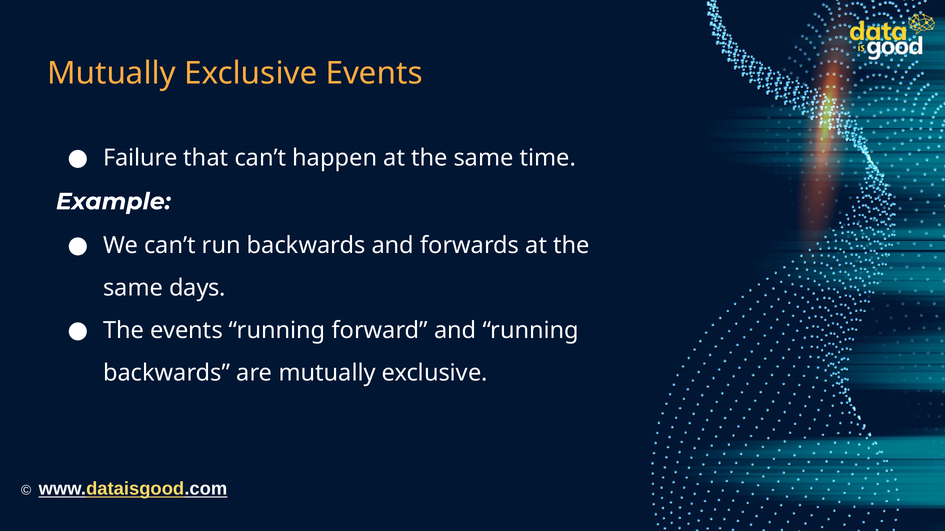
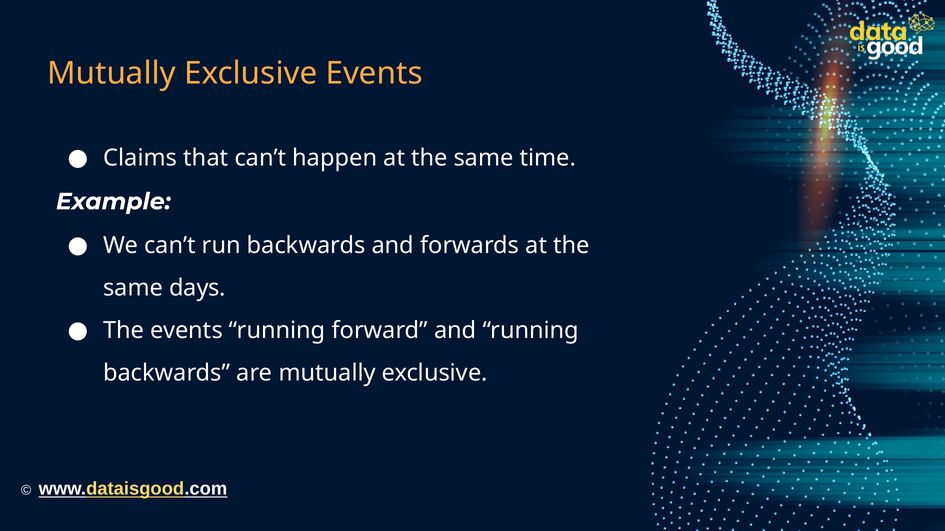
Failure: Failure -> Claims (140, 158)
